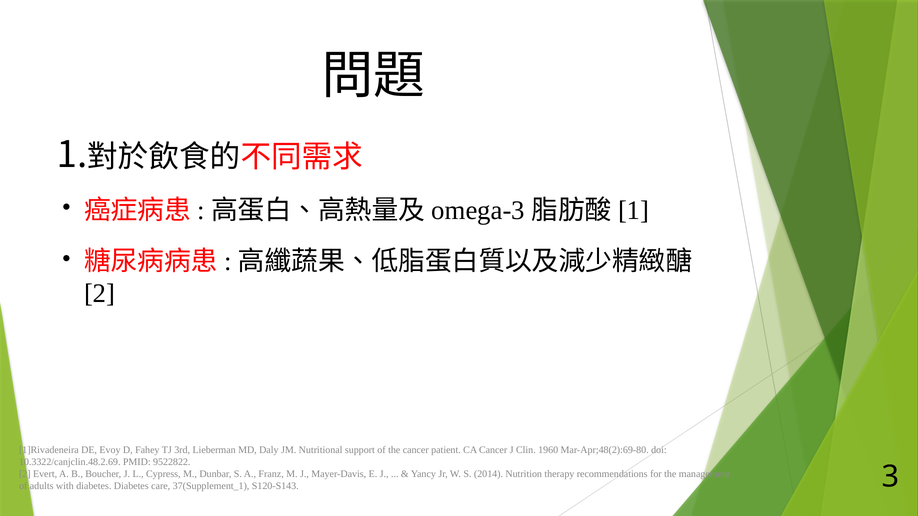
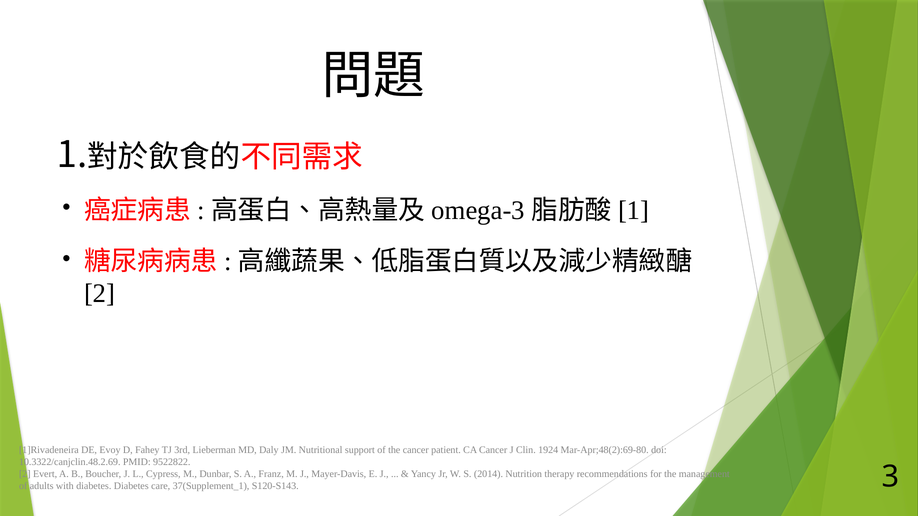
1960: 1960 -> 1924 (548, 450)
